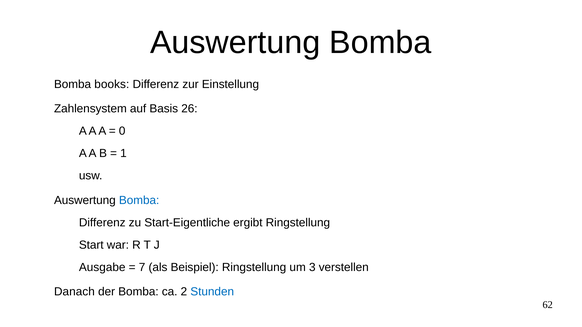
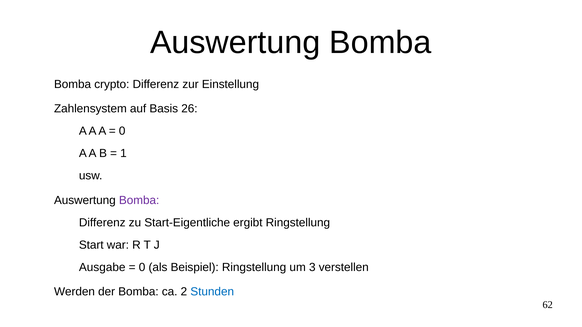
books: books -> crypto (112, 84)
Bomba colour: blue -> purple (139, 200)
7: 7 -> 0 (142, 267)
Danach: Danach -> Werden (74, 292)
